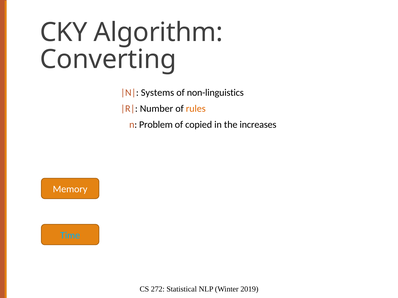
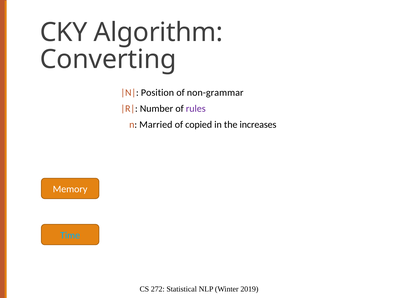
Systems: Systems -> Position (157, 93)
non-linguistics: non-linguistics -> non-grammar (215, 93)
rules colour: orange -> purple (196, 109)
Problem: Problem -> Married (156, 125)
